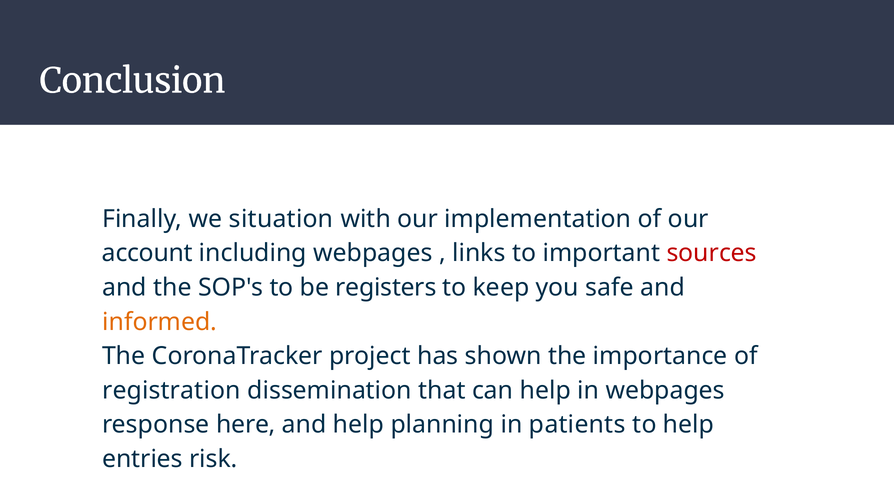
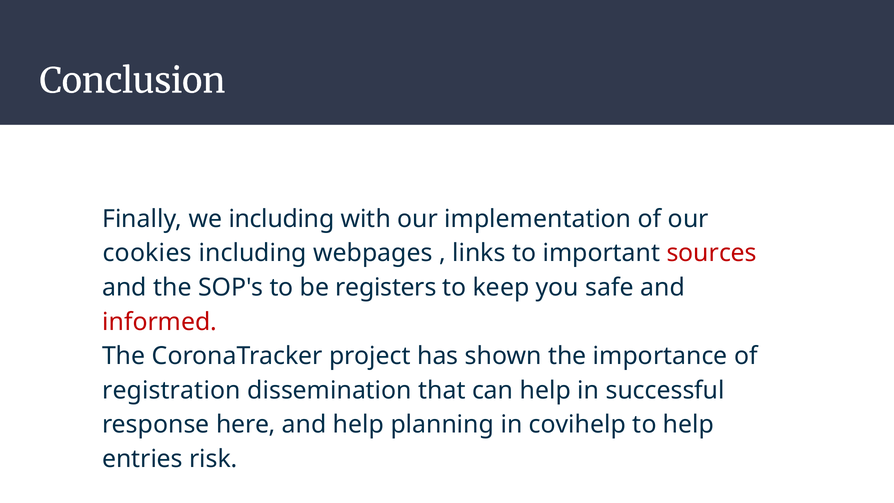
we situation: situation -> including (281, 219)
account: account -> cookies (147, 253)
informed colour: orange -> red (160, 322)
in webpages: webpages -> successful (665, 390)
patients: patients -> covihelp (577, 425)
